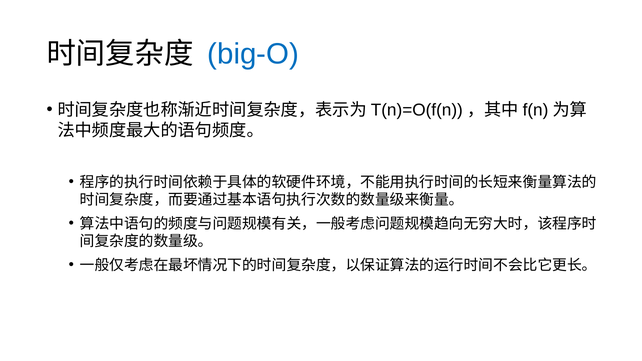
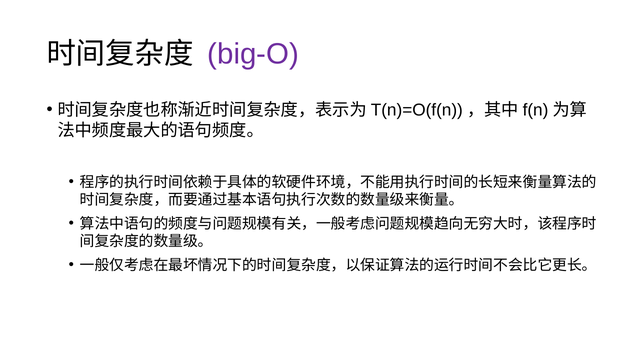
big-O colour: blue -> purple (253, 54)
